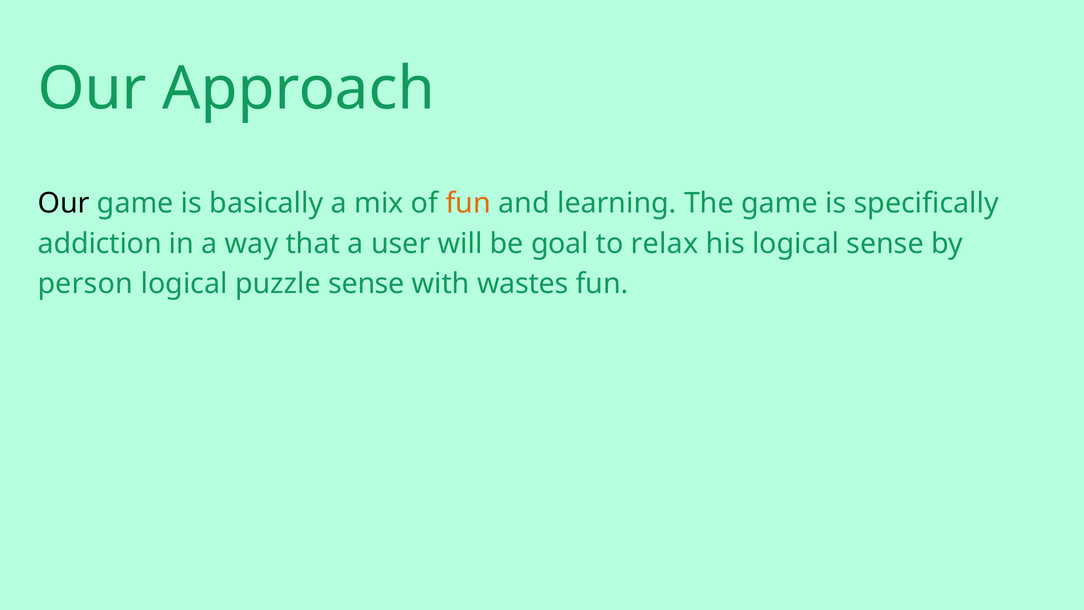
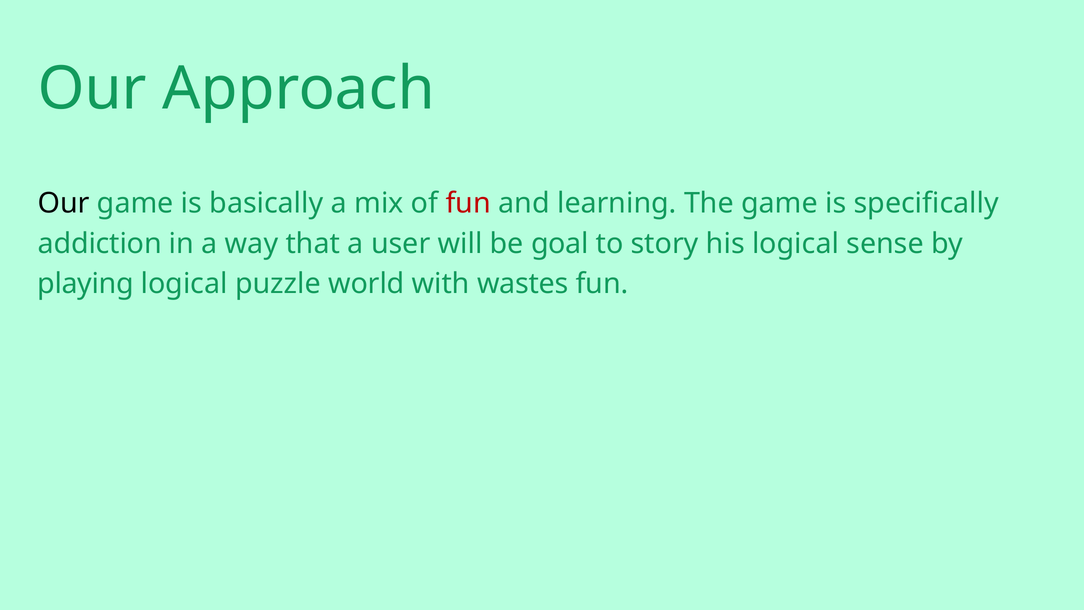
fun colour: orange -> red (468, 203)
relax: relax -> story (665, 244)
person: person -> playing (86, 284)
puzzle sense: sense -> world (366, 284)
